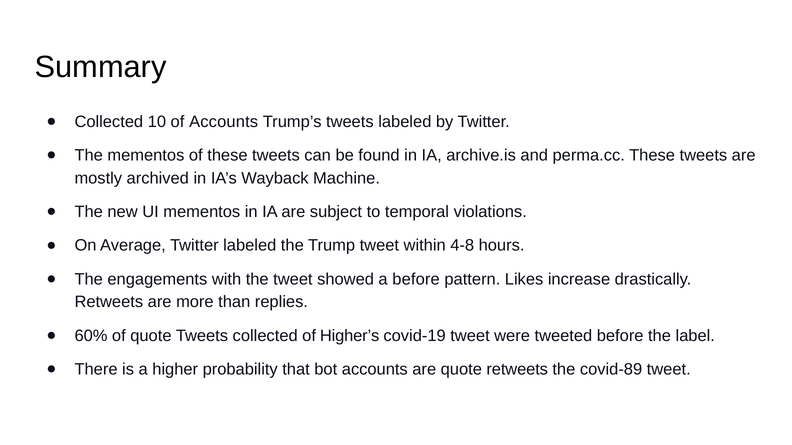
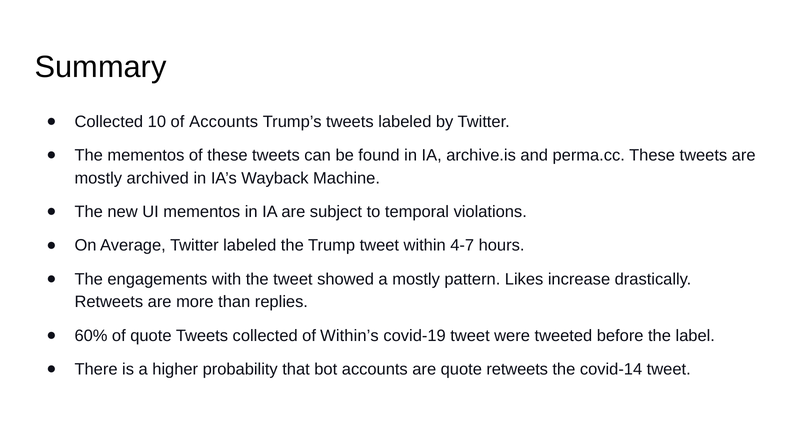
4-8: 4-8 -> 4-7 (462, 246)
a before: before -> mostly (416, 280)
Higher’s: Higher’s -> Within’s (349, 336)
covid-89: covid-89 -> covid-14 (611, 370)
